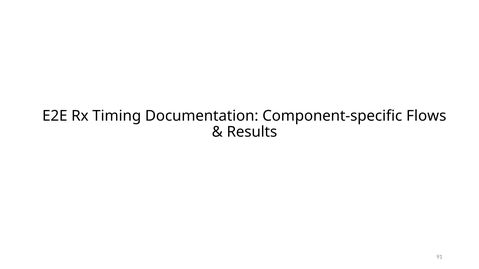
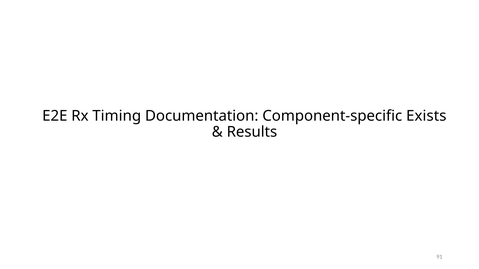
Flows: Flows -> Exists (426, 116)
